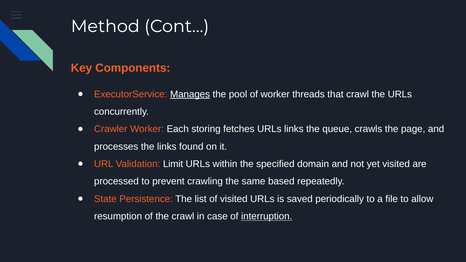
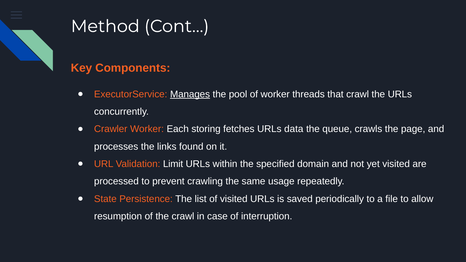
URLs links: links -> data (294, 129)
based: based -> usage (281, 182)
interruption underline: present -> none (267, 216)
